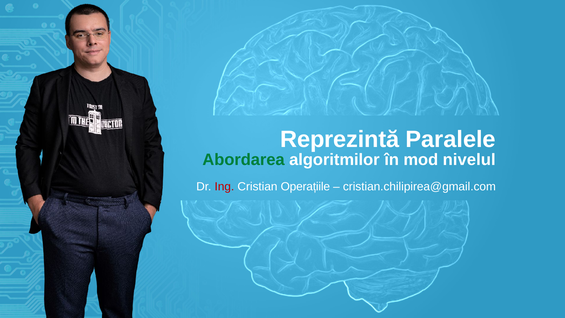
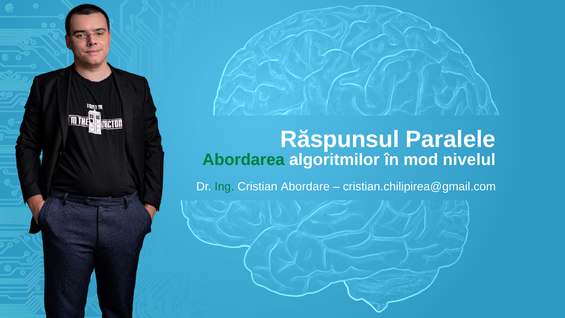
Reprezintă: Reprezintă -> Răspunsul (340, 139)
Ing colour: red -> green (224, 186)
Operațiile: Operațiile -> Abordare (305, 186)
